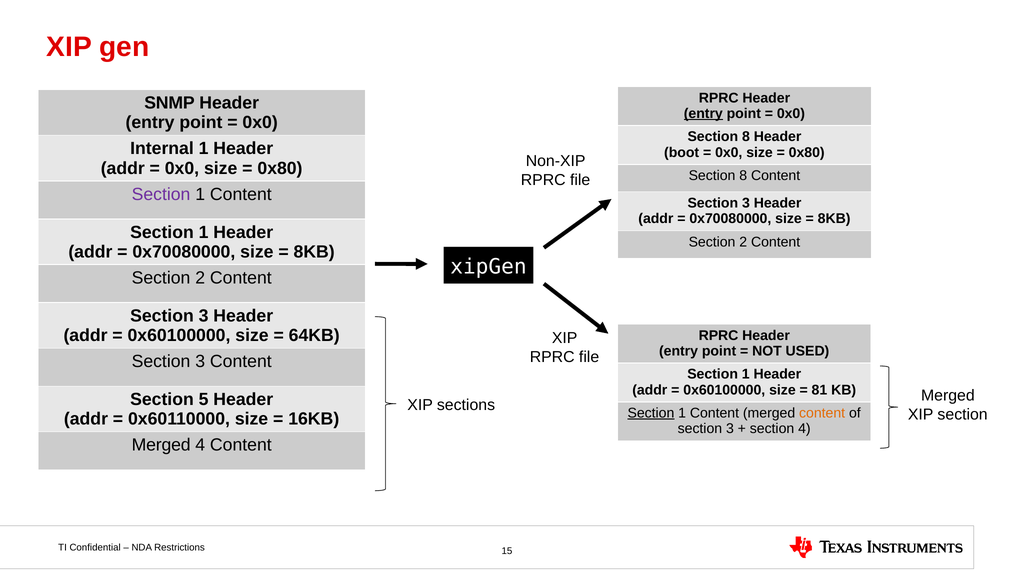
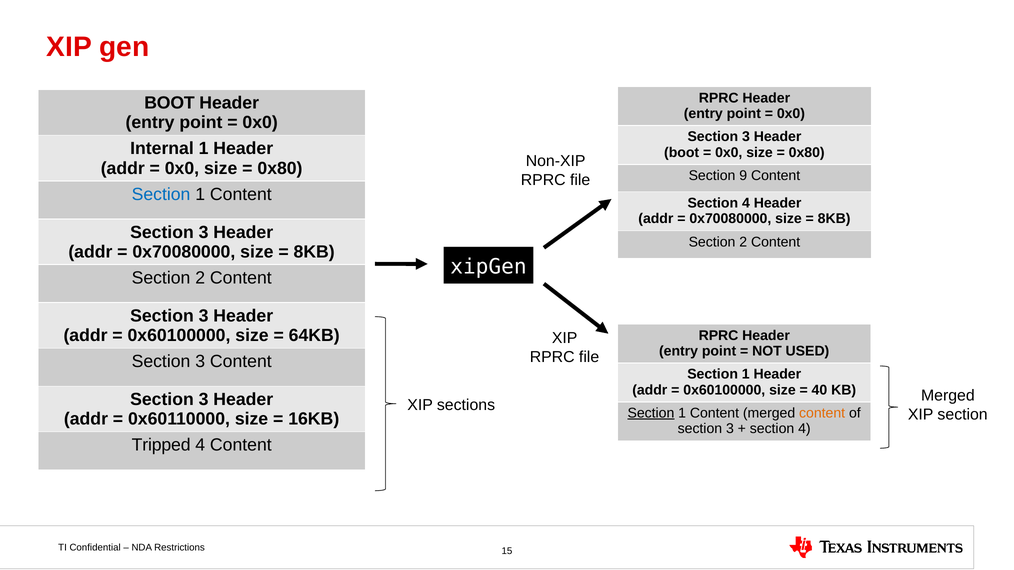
SNMP: SNMP -> BOOT (169, 103)
entry underline: present -> none (703, 114)
8: 8 -> 3 (746, 137)
8: 8 -> 9 (743, 176)
Section colour: purple -> blue (161, 194)
3: 3 -> 4 (746, 203)
1: 1 -> 3 (204, 232)
81: 81 -> 40 (819, 390)
5: 5 -> 3 (204, 400)
Merged: Merged -> Tripped (161, 445)
